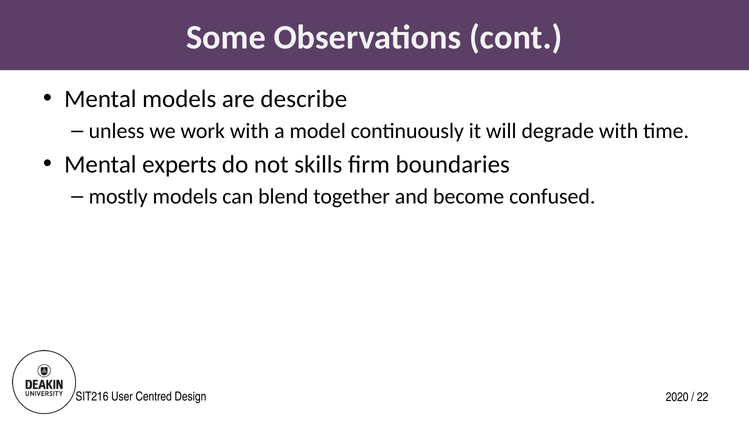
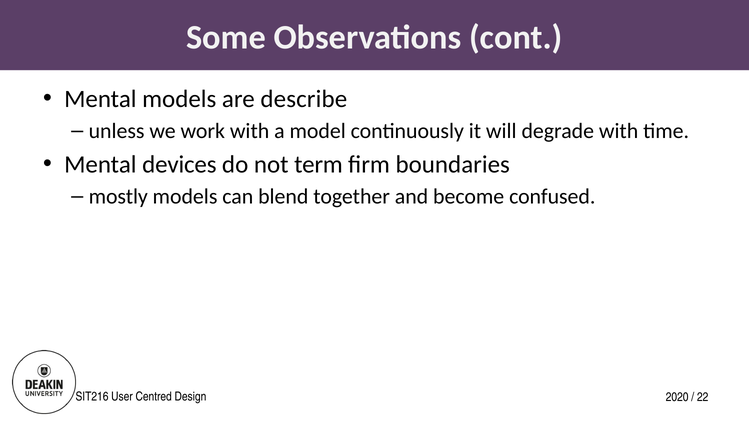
experts: experts -> devices (179, 165)
skills: skills -> term (318, 165)
